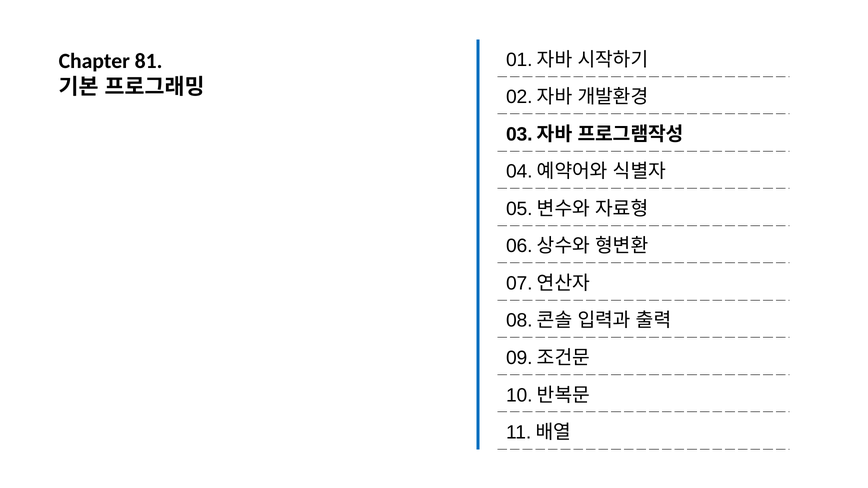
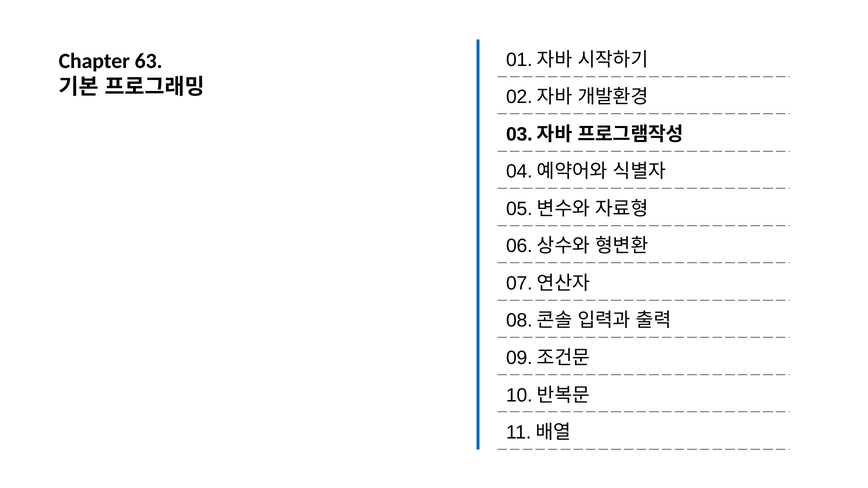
81: 81 -> 63 (149, 61)
